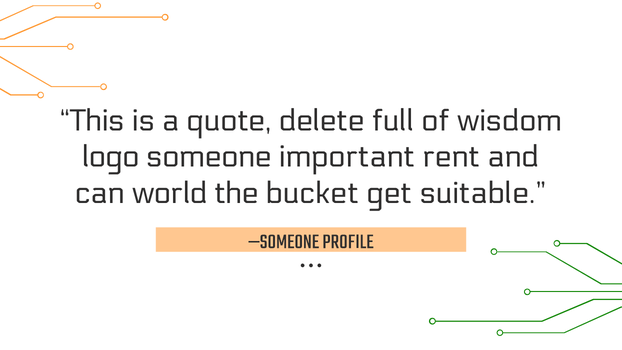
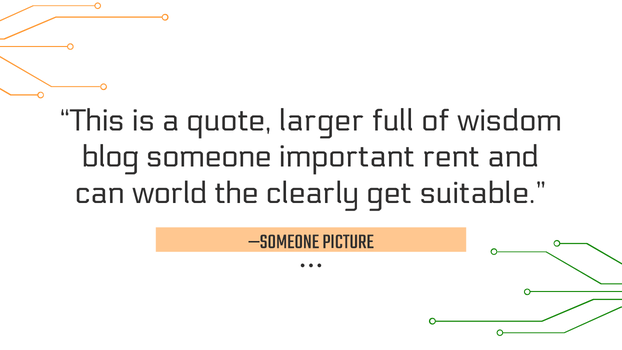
delete: delete -> larger (322, 121)
logo: logo -> blog (111, 157)
bucket: bucket -> clearly (313, 193)
PROFILE: PROFILE -> PICTURE (348, 241)
